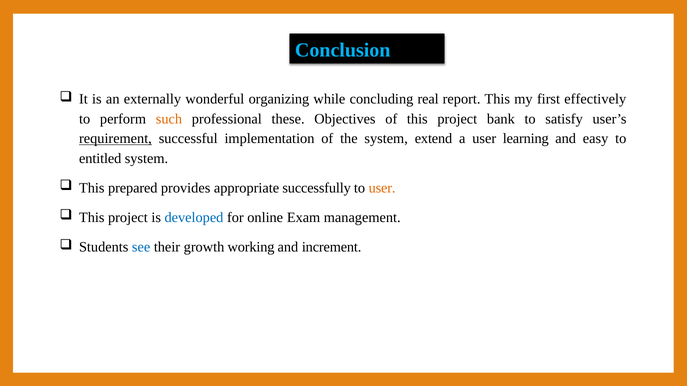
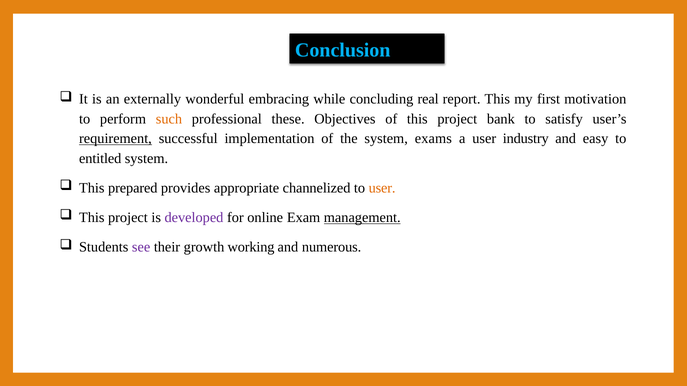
organizing: organizing -> embracing (279, 99)
effectively: effectively -> motivation (595, 99)
extend: extend -> exams (433, 139)
learning: learning -> industry (526, 139)
successfully: successfully -> channelized (317, 188)
developed colour: blue -> purple (194, 218)
management underline: none -> present (362, 218)
see colour: blue -> purple (141, 247)
increment: increment -> numerous (332, 247)
